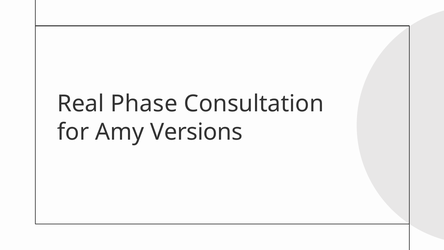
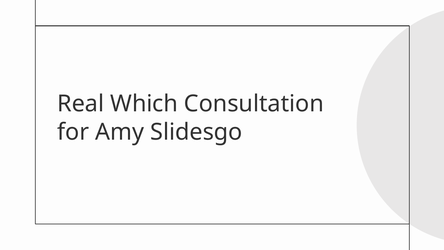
Phase: Phase -> Which (144, 104)
Versions: Versions -> Slidesgo (196, 132)
